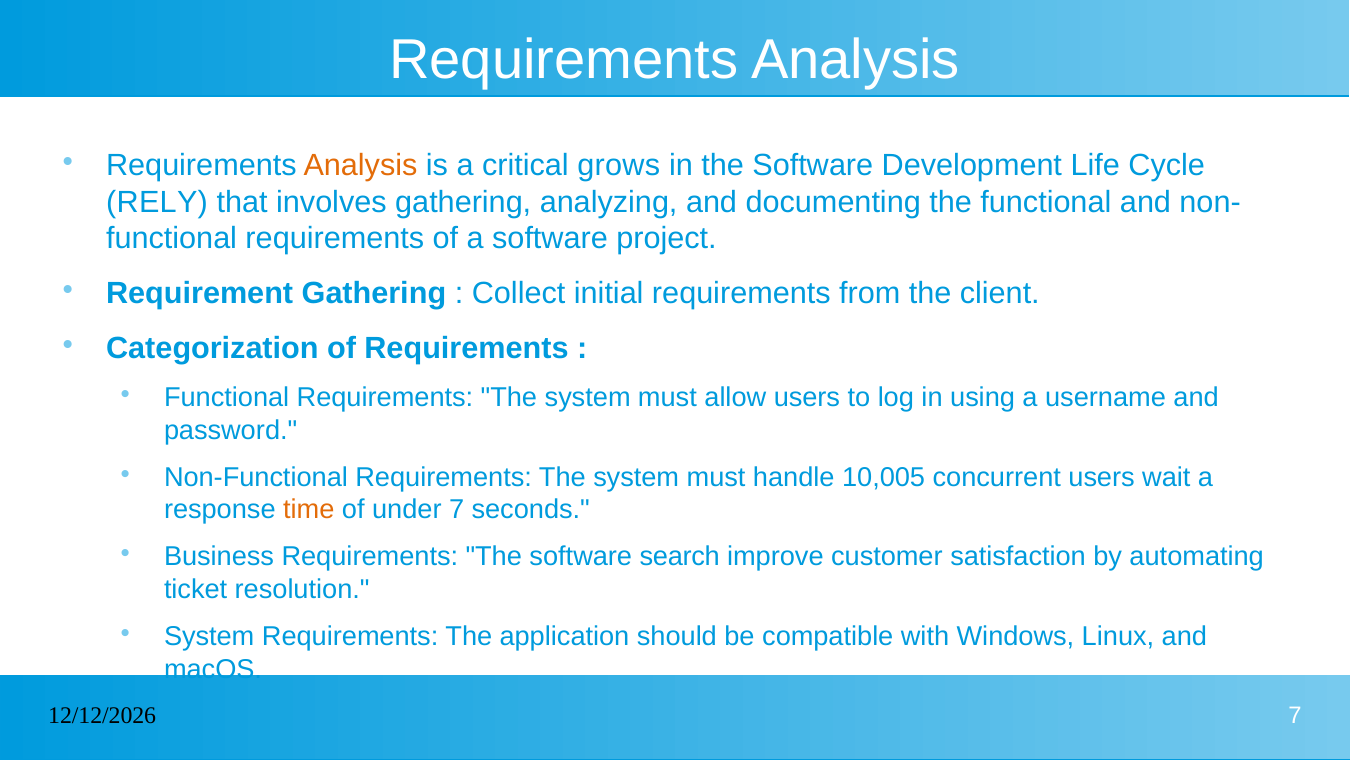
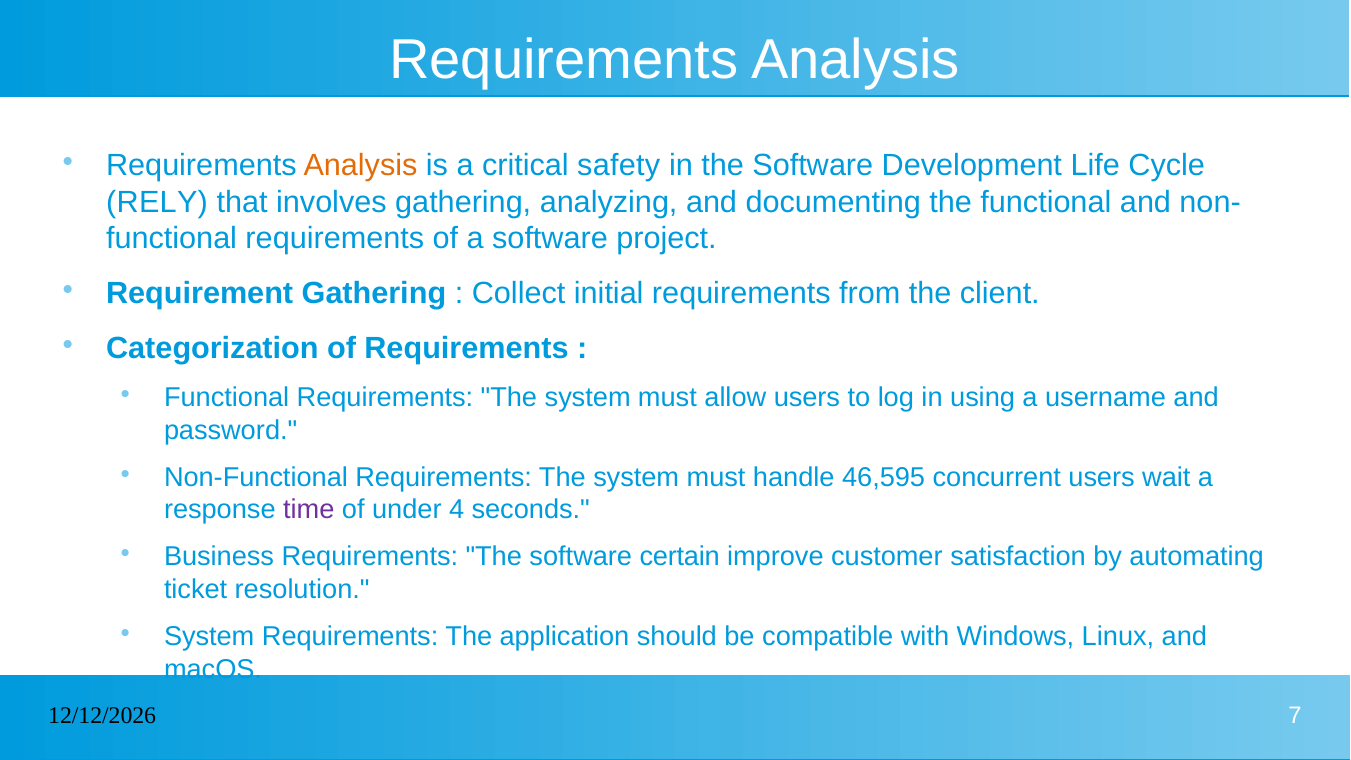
grows: grows -> safety (619, 165)
10,005: 10,005 -> 46,595 (884, 477)
time colour: orange -> purple (309, 510)
under 7: 7 -> 4 (457, 510)
search: search -> certain (680, 557)
